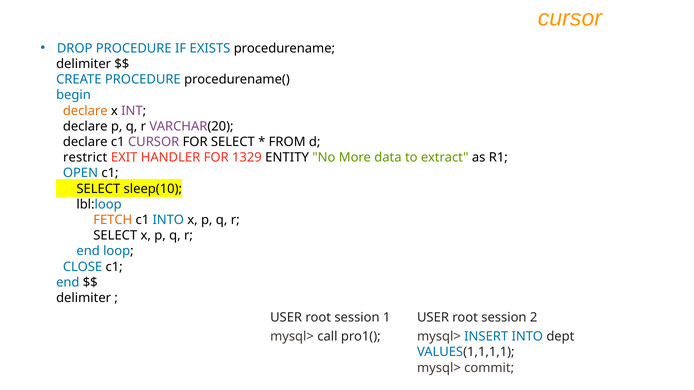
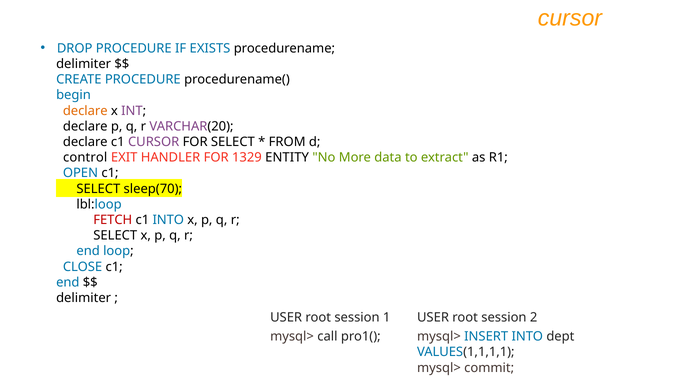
restrict: restrict -> control (85, 158)
sleep(10: sleep(10 -> sleep(70 (153, 189)
FETCH colour: orange -> red (113, 220)
